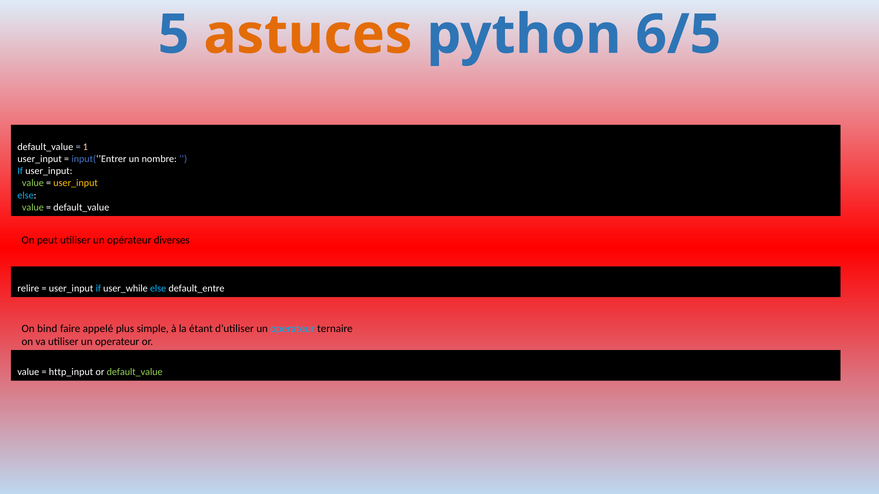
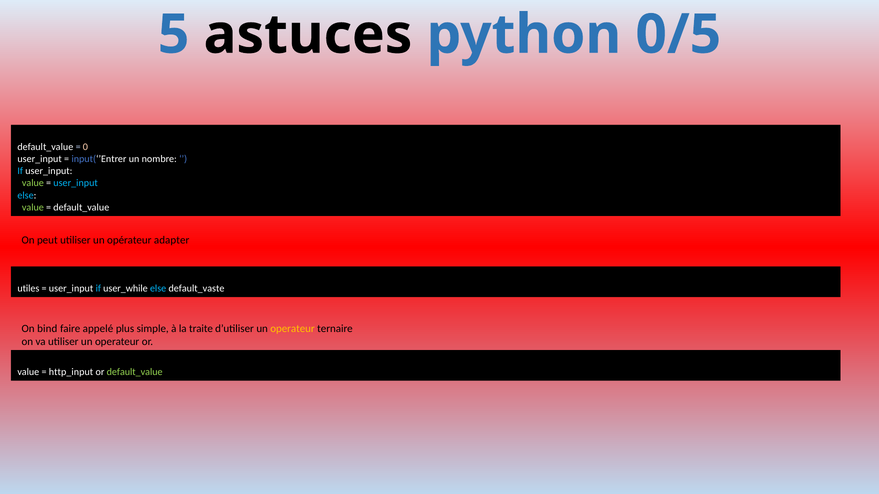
astuces colour: orange -> black (308, 35)
6/5: 6/5 -> 0/5 (678, 35)
1: 1 -> 0 (85, 147)
user_input colour: yellow -> light blue (76, 183)
diverses: diverses -> adapter (172, 241)
relire: relire -> utiles (28, 289)
default_entre: default_entre -> default_vaste (196, 289)
étant: étant -> traite (201, 329)
operateur colour: light blue -> yellow (293, 329)
